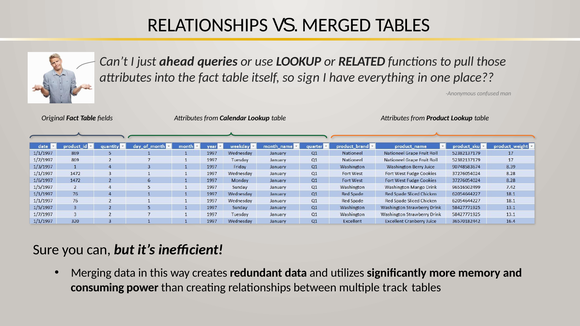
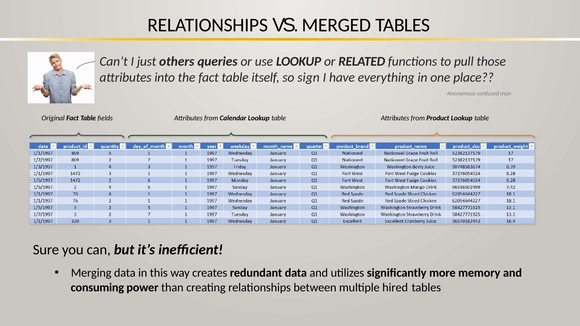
ahead: ahead -> others (177, 62)
track: track -> hired (395, 288)
